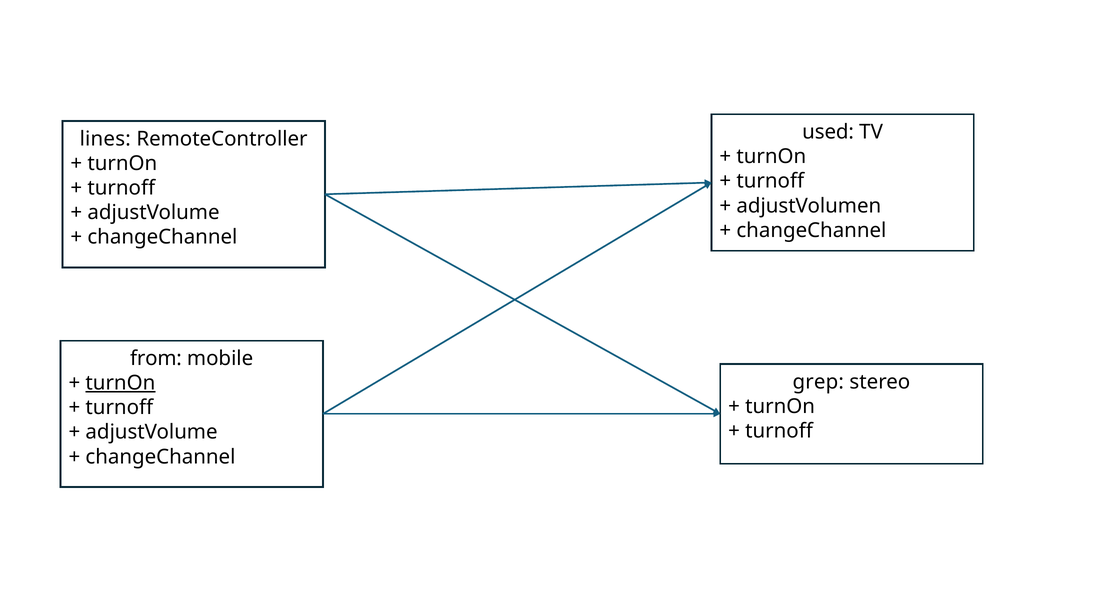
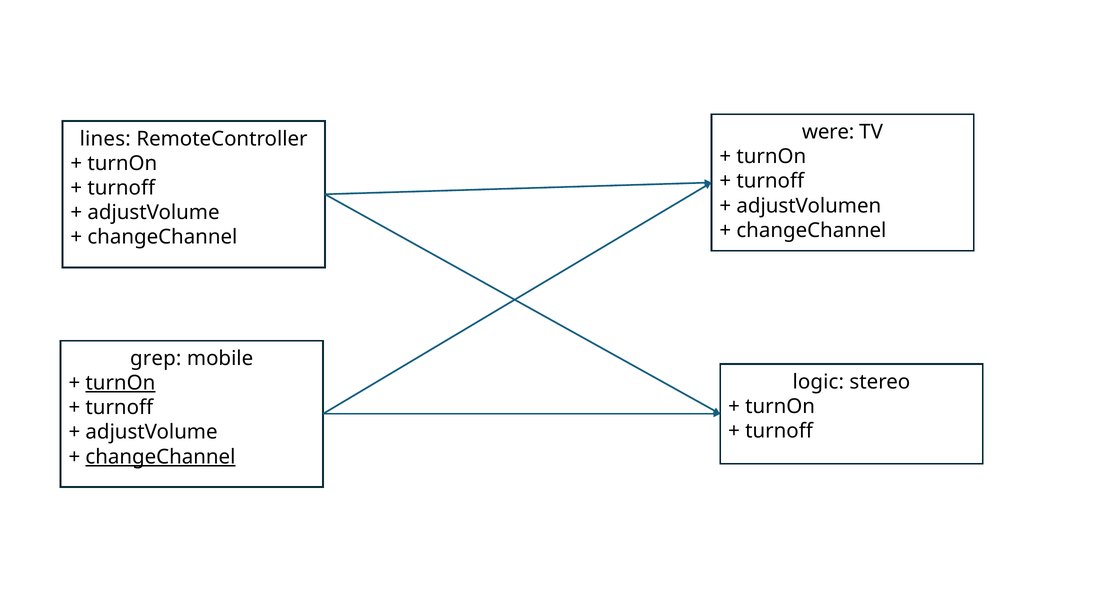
used: used -> were (828, 132)
from: from -> grep (156, 358)
grep: grep -> logic (818, 382)
changeChannel underline: none -> present (160, 457)
